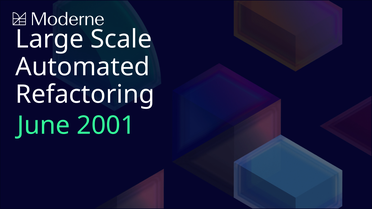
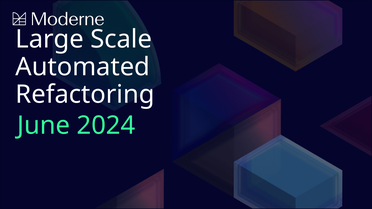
2001: 2001 -> 2024 (106, 126)
